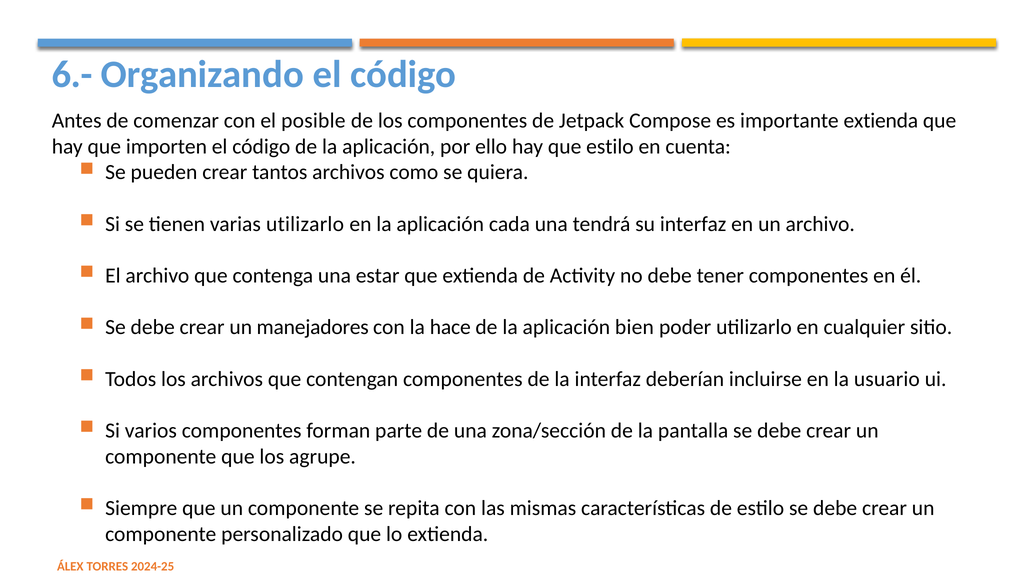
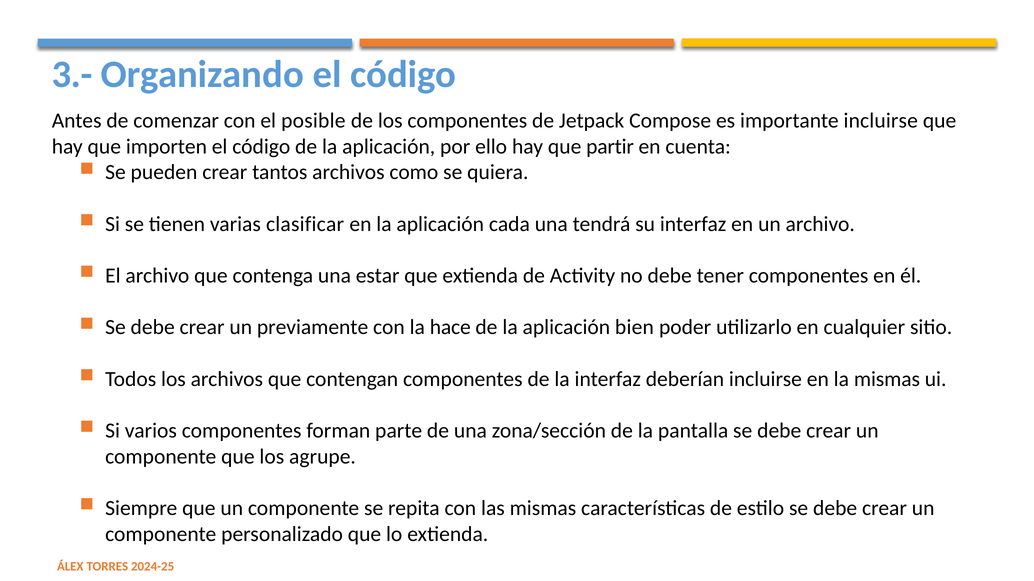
6.-: 6.- -> 3.- (72, 74)
importante extienda: extienda -> incluirse (881, 121)
que estilo: estilo -> partir (610, 147)
varias utilizarlo: utilizarlo -> clasificar (305, 224)
manejadores: manejadores -> previamente (313, 328)
la usuario: usuario -> mismas (887, 379)
